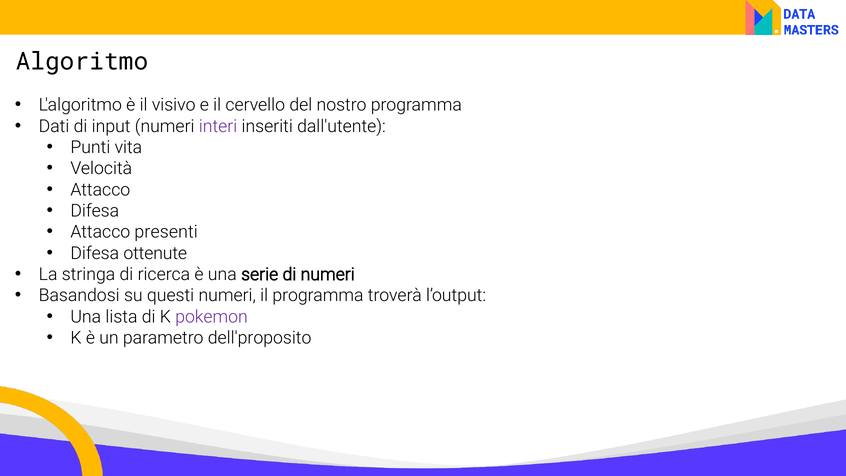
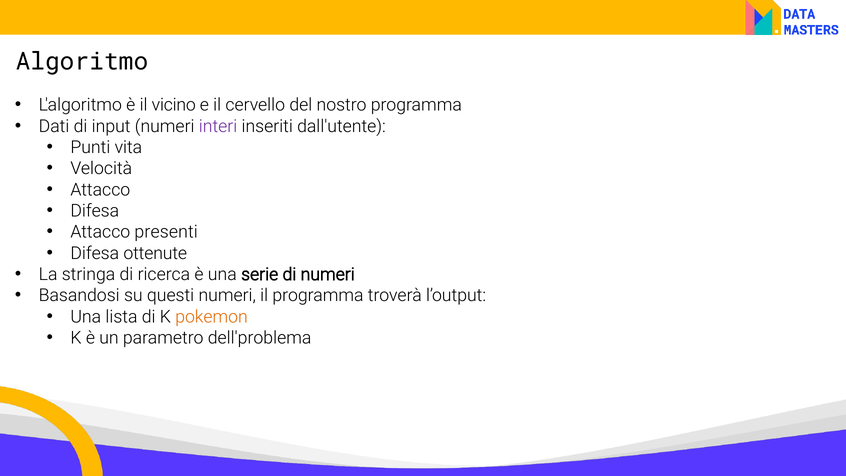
visivo: visivo -> vicino (174, 105)
pokemon colour: purple -> orange (212, 317)
dell'proposito: dell'proposito -> dell'problema (260, 338)
